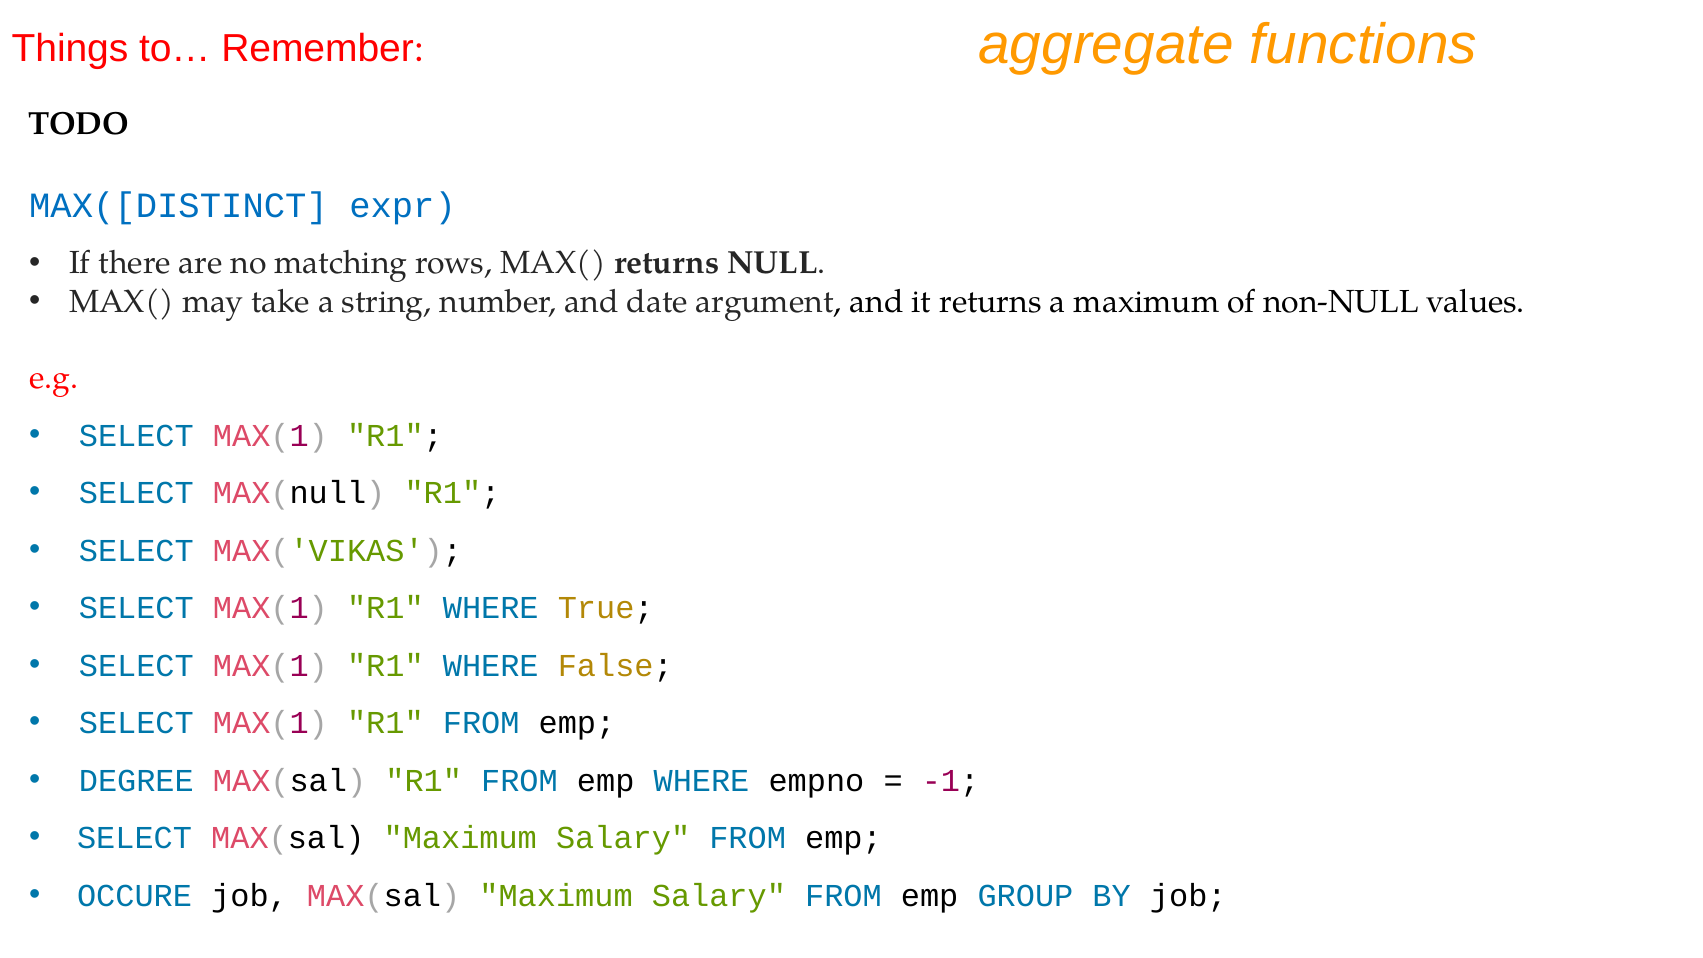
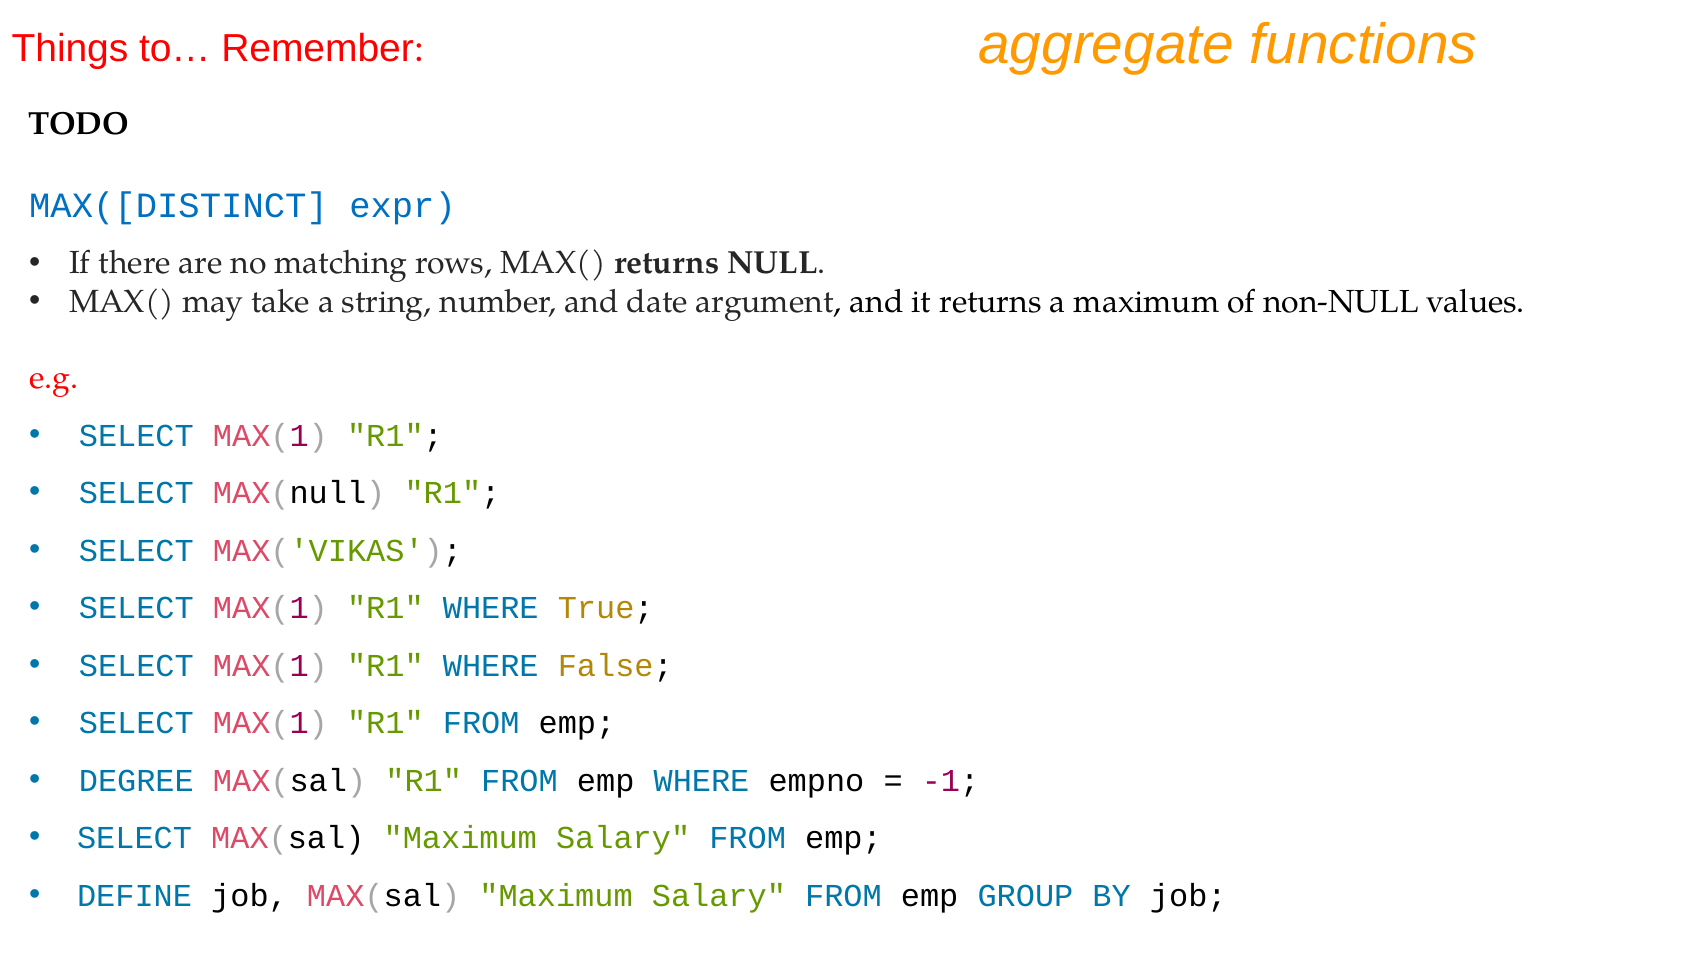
OCCURE: OCCURE -> DEFINE (135, 895)
